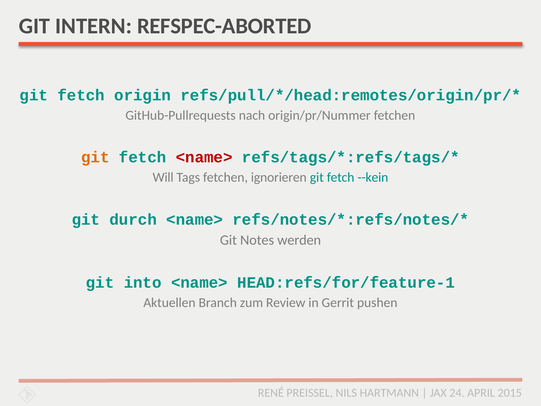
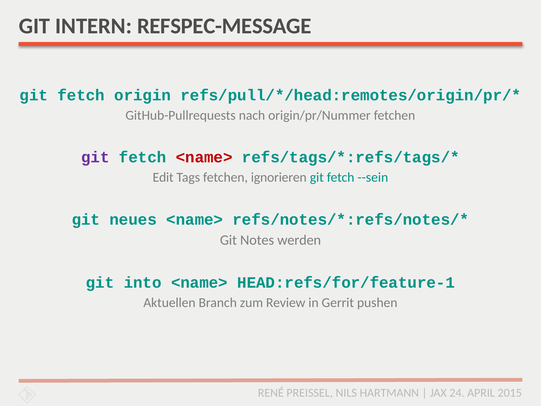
REFSPEC-ABORTED: REFSPEC-ABORTED -> REFSPEC-MESSAGE (224, 26)
git colour: orange -> purple (95, 157)
Will: Will -> Edit (163, 177)
--kein: --kein -> --sein (373, 177)
durch: durch -> neues (133, 219)
